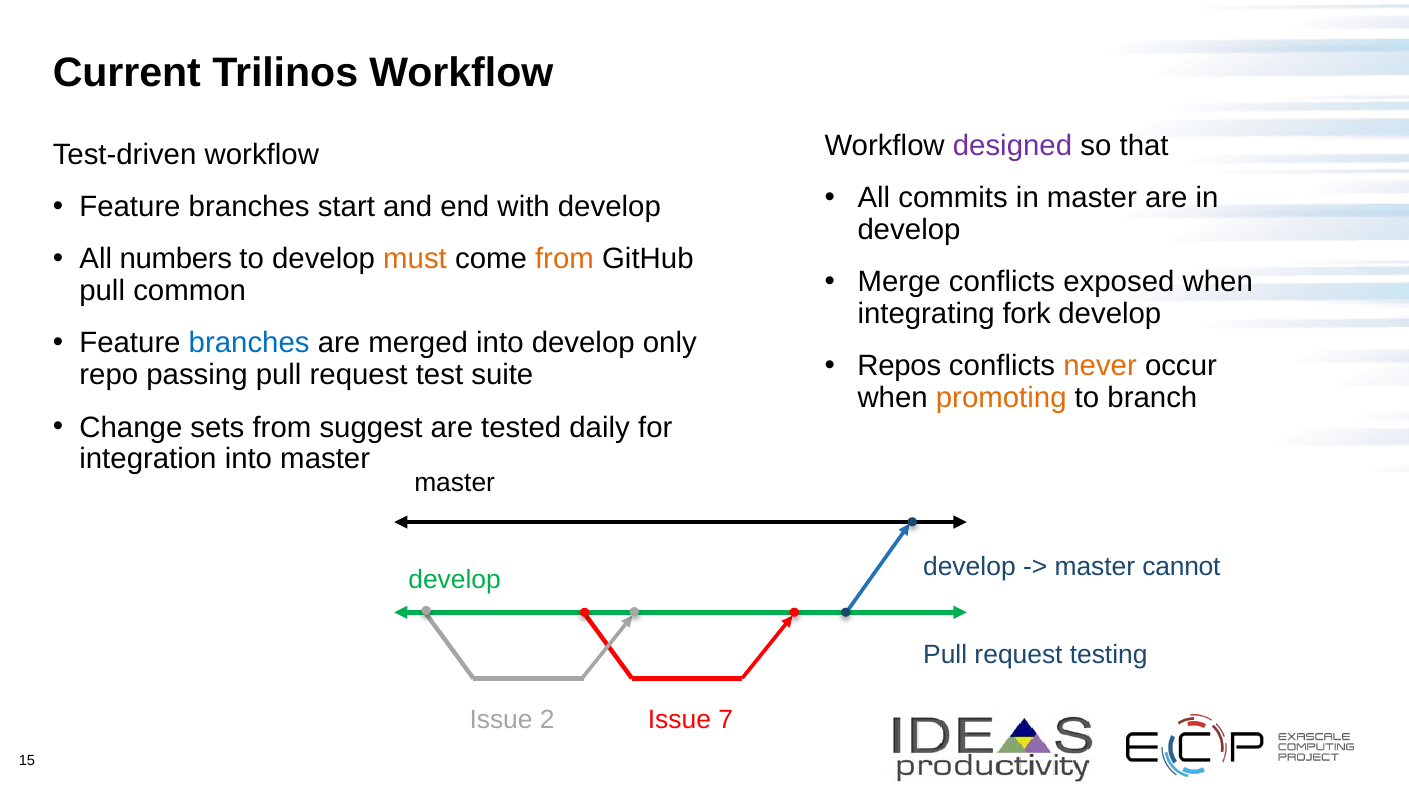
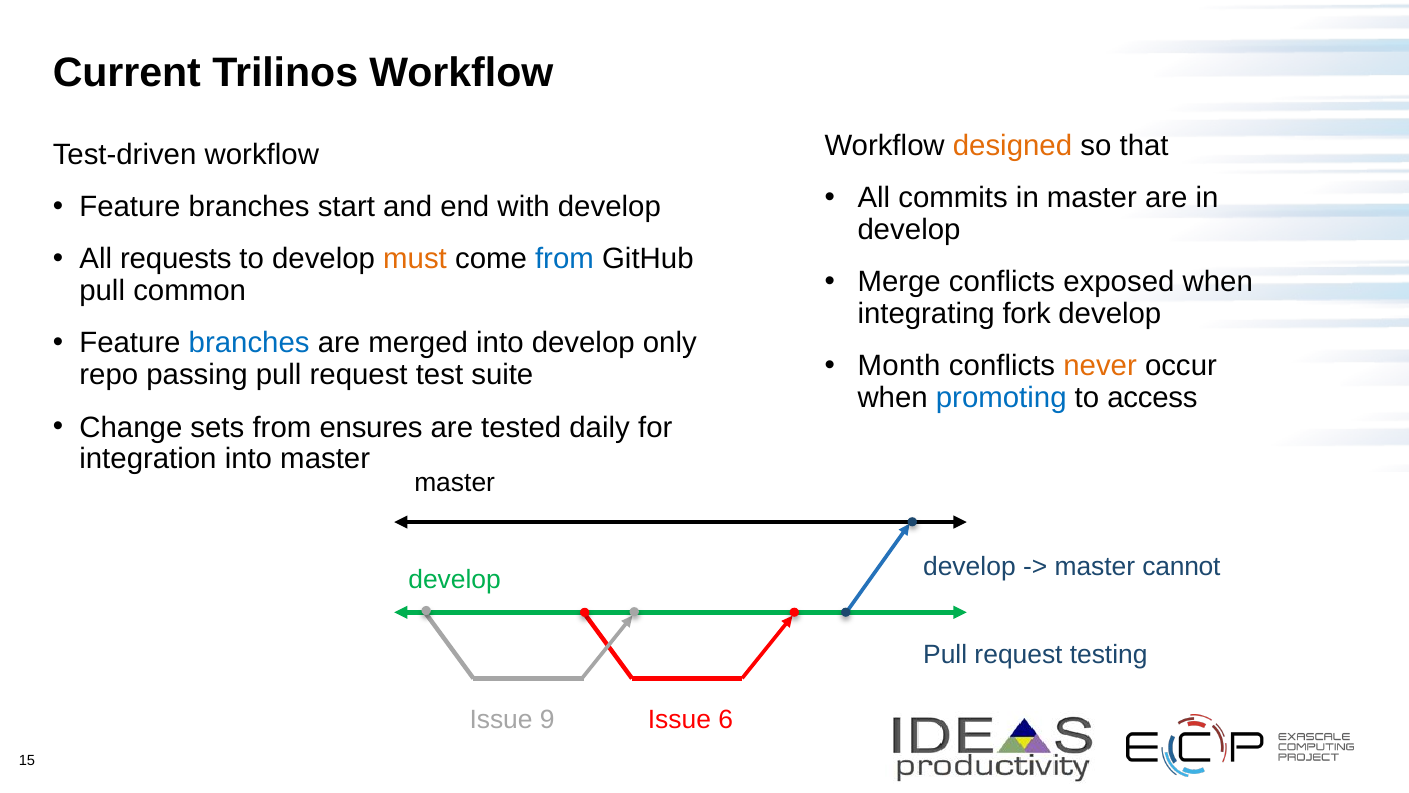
designed colour: purple -> orange (1012, 146)
numbers: numbers -> requests (176, 259)
from colour: orange -> blue (564, 259)
Repos: Repos -> Month (899, 366)
promoting colour: orange -> blue (1001, 398)
branch: branch -> access (1152, 398)
suggest: suggest -> ensures (371, 427)
2: 2 -> 9 (547, 720)
7: 7 -> 6 (726, 720)
